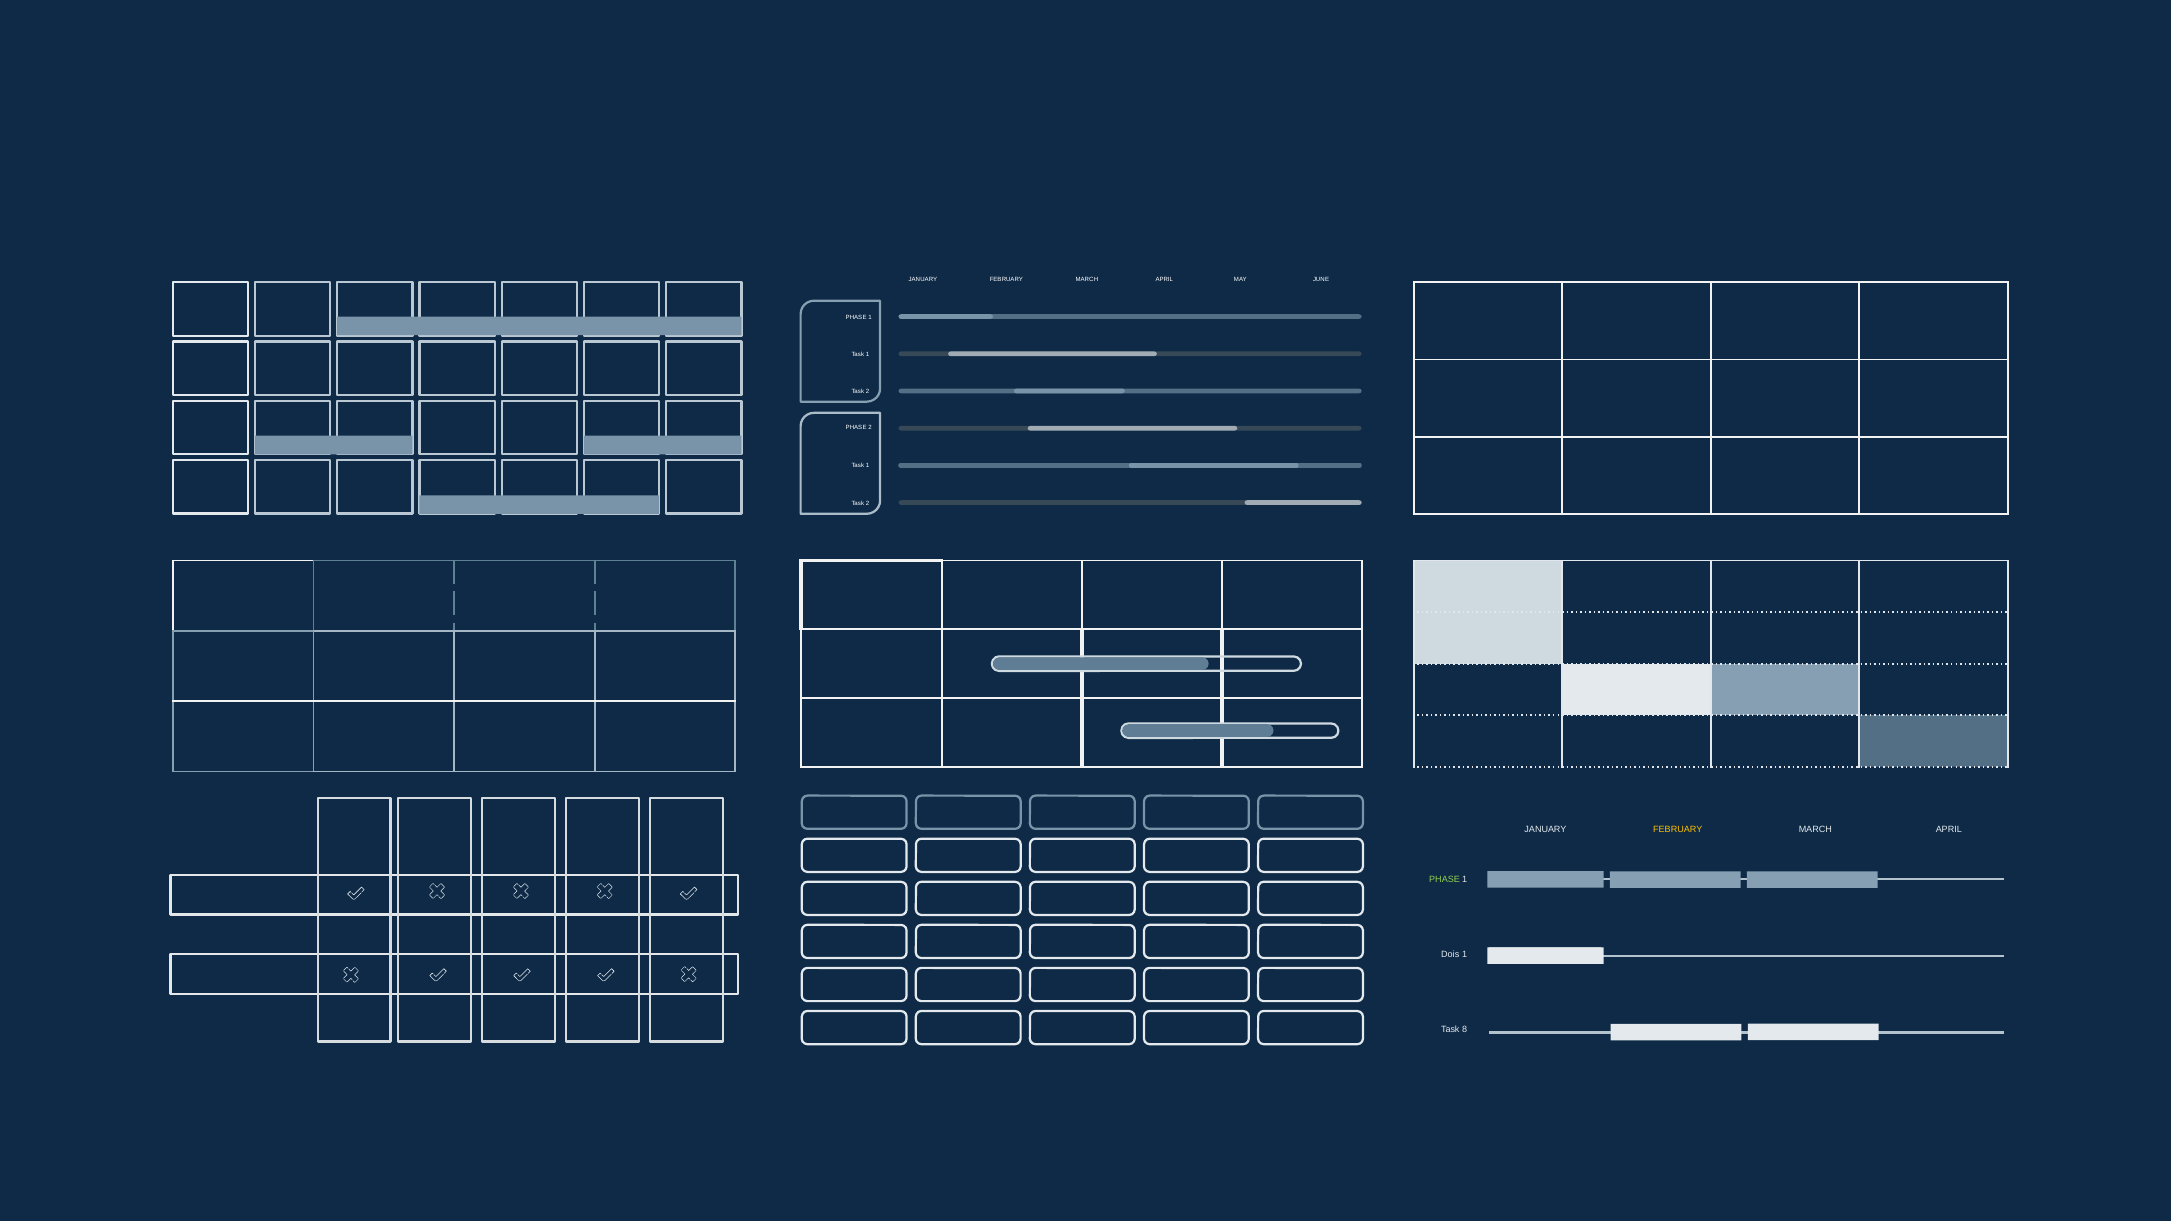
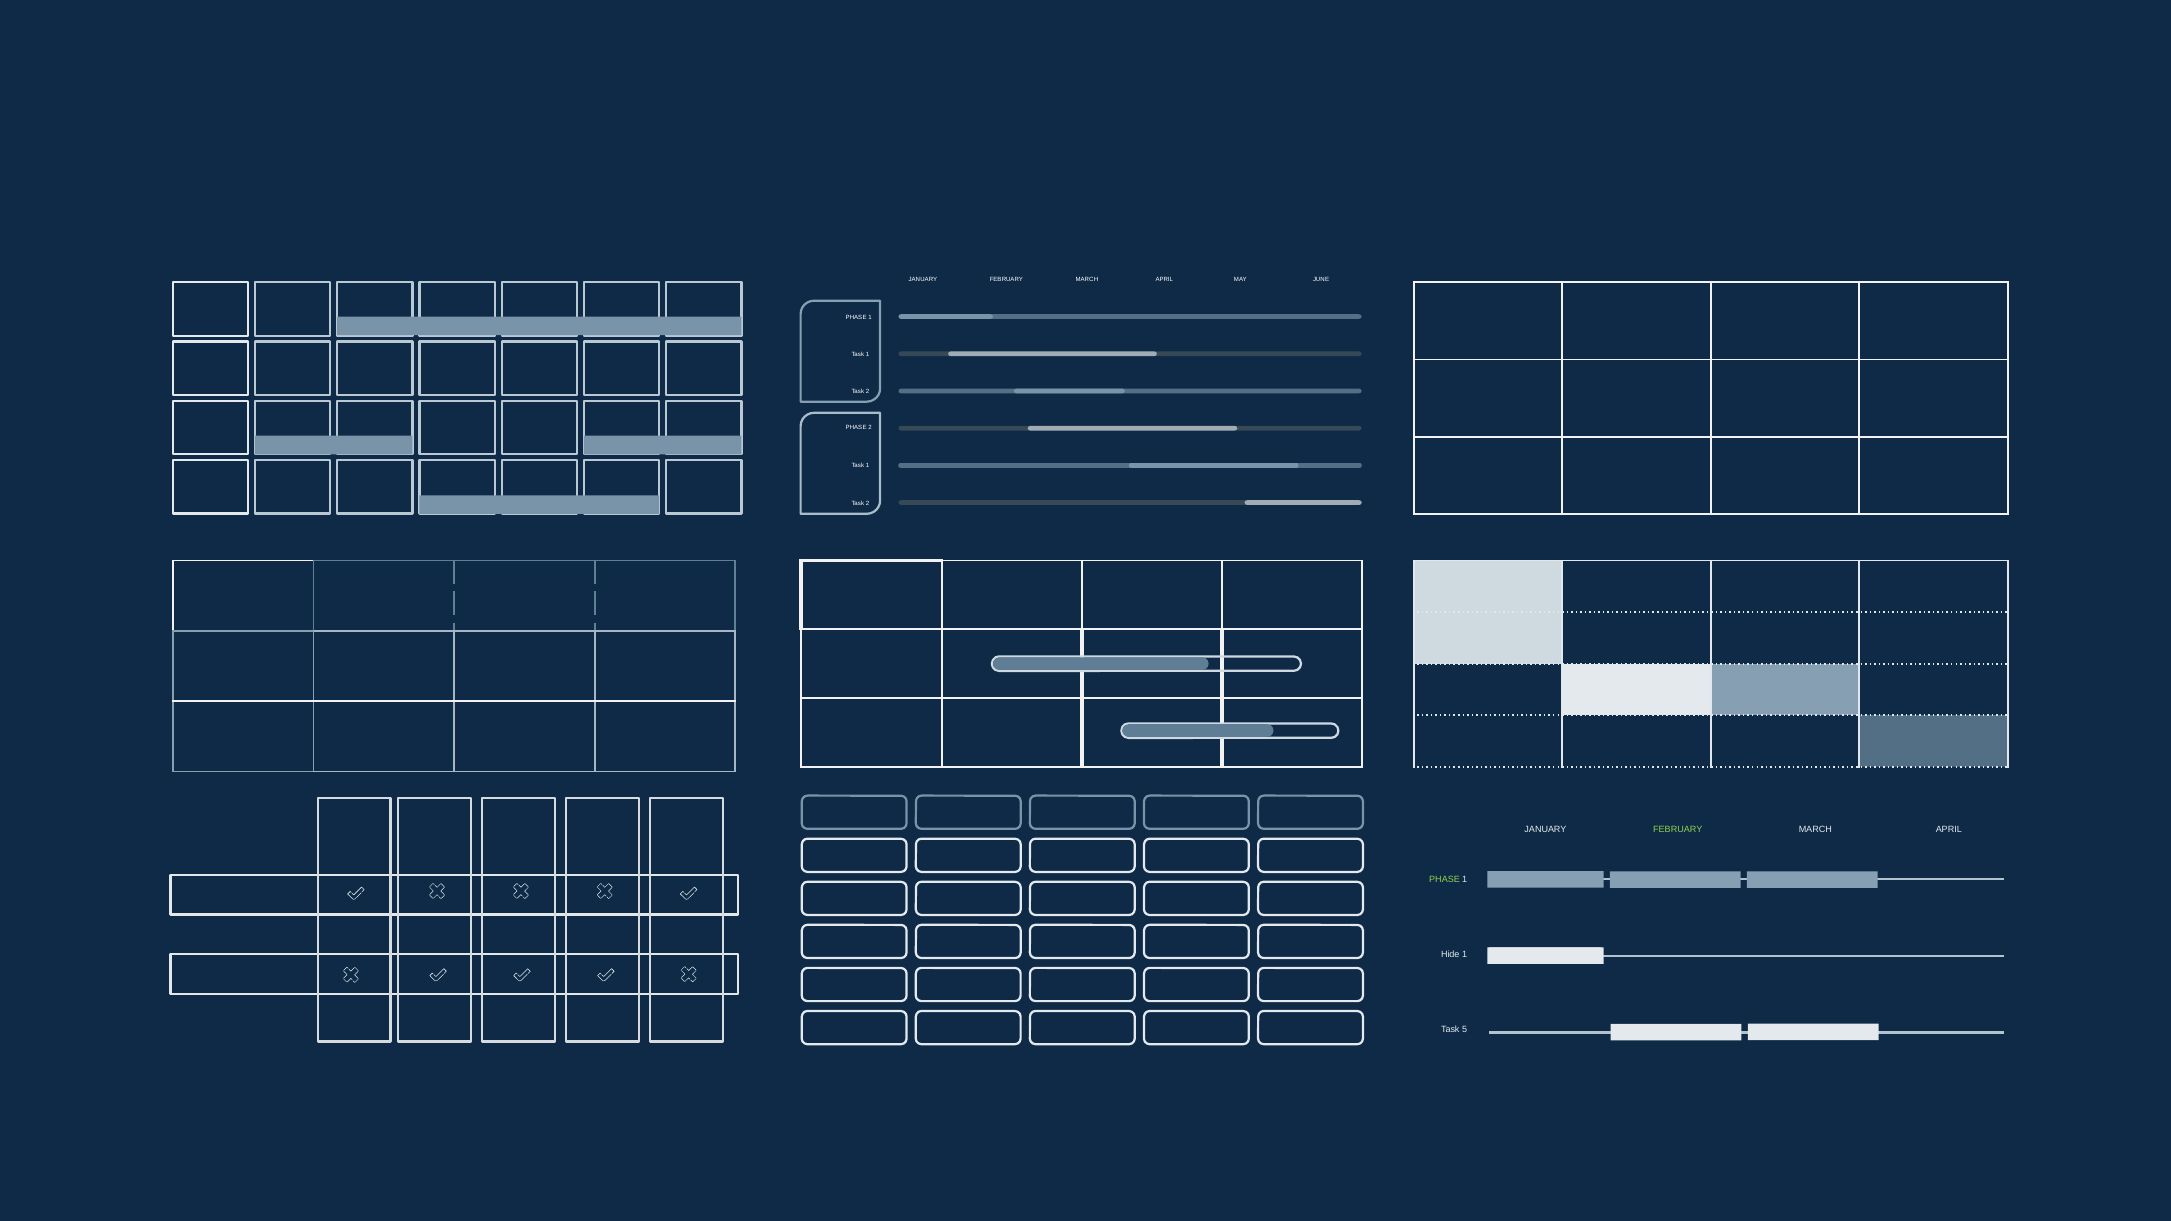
FEBRUARY colour: yellow -> light green (1678, 830)
Dois: Dois -> Hide (1450, 955)
8: 8 -> 5 (1465, 1030)
